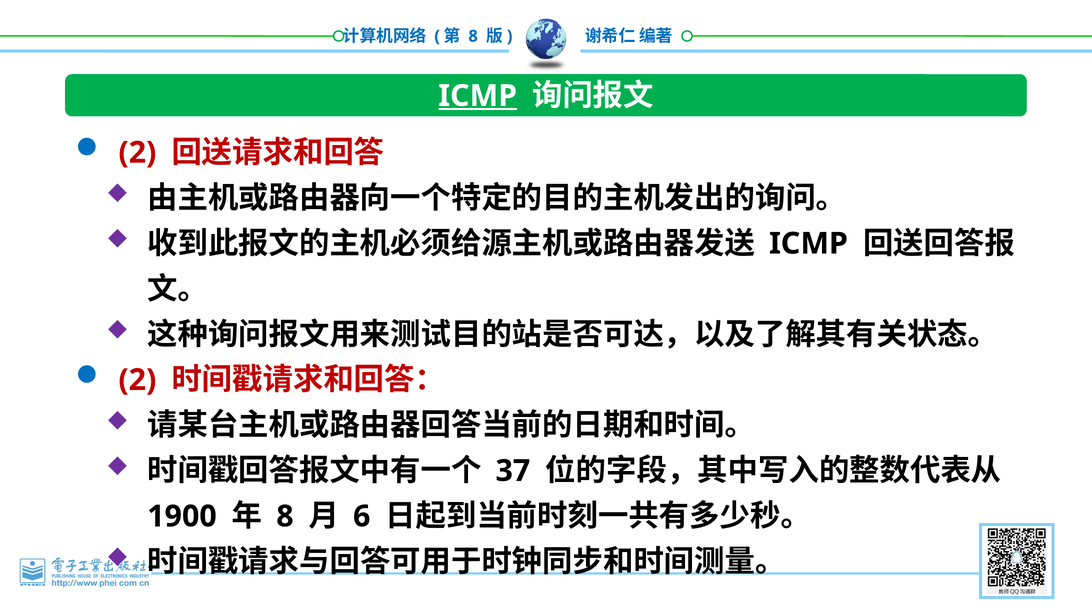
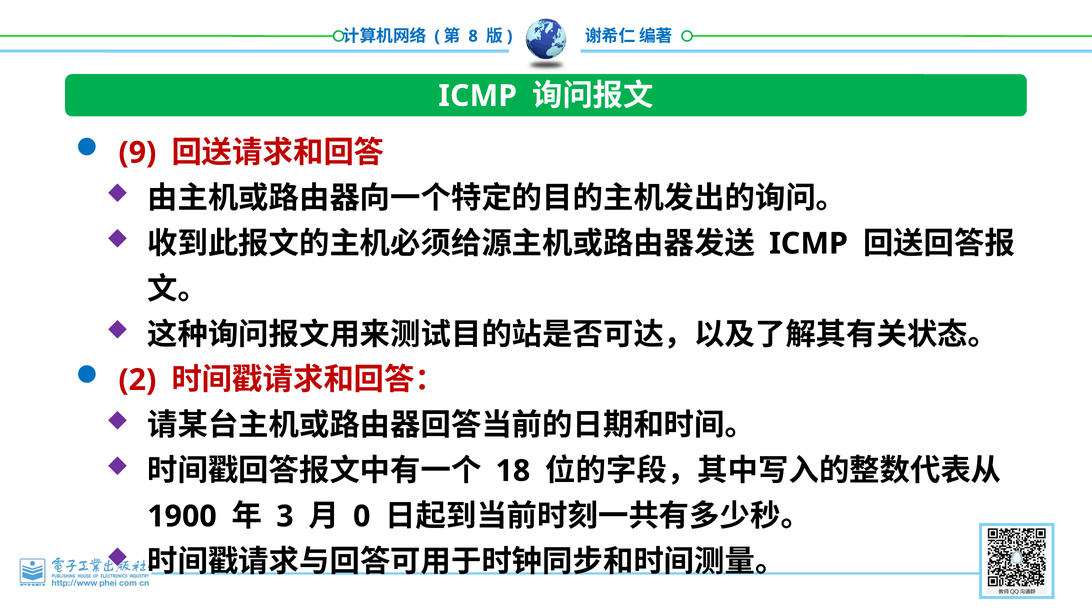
ICMP underline: present -> none (478, 96)
2: 2 -> 9 (137, 153)
37: 37 -> 18 (513, 471)
8: 8 -> 3 (285, 517)
6: 6 -> 0 (362, 517)
